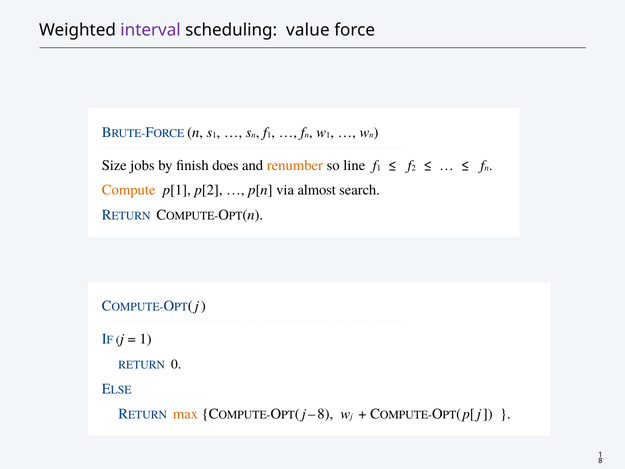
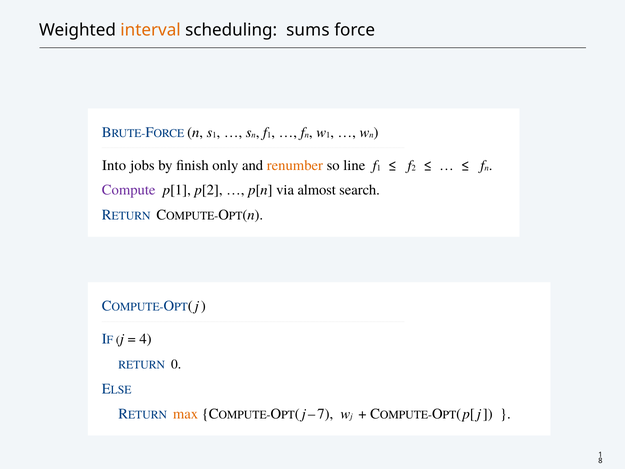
interval colour: purple -> orange (151, 30)
value: value -> sums (308, 30)
Size: Size -> Into (114, 165)
does: does -> only (225, 165)
Compute colour: orange -> purple (129, 190)
1: 1 -> 4 (146, 339)
8: 8 -> 7 (325, 413)
